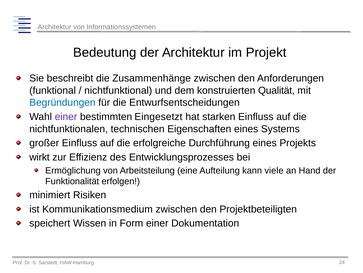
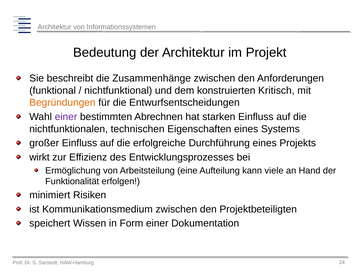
Qualität: Qualität -> Kritisch (276, 90)
Begründungen colour: blue -> orange (62, 102)
Eingesetzt: Eingesetzt -> Abrechnen (159, 116)
